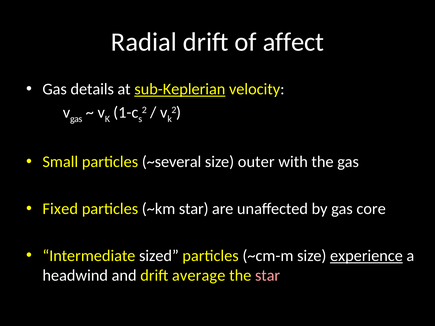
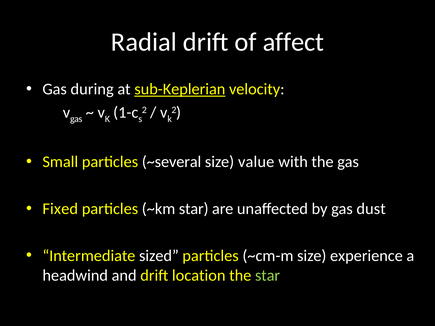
details: details -> during (92, 89)
outer: outer -> value (256, 162)
core: core -> dust (371, 209)
experience underline: present -> none (366, 256)
average: average -> location (199, 275)
star colour: pink -> light green (268, 275)
